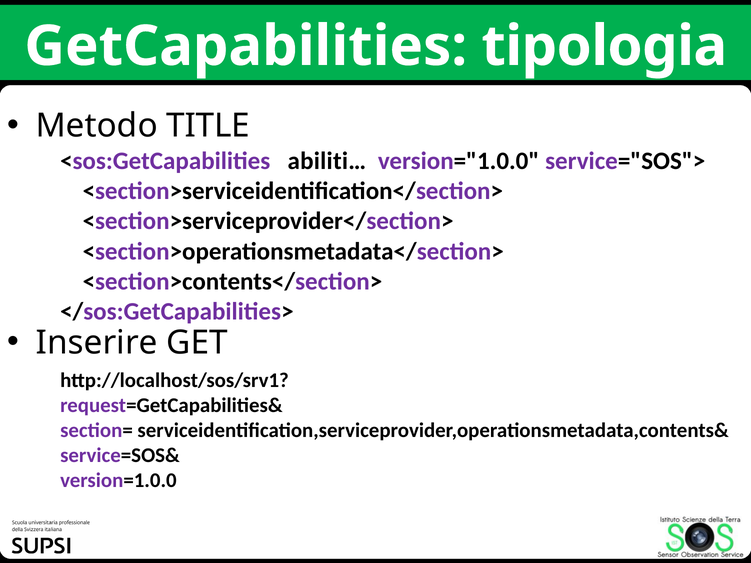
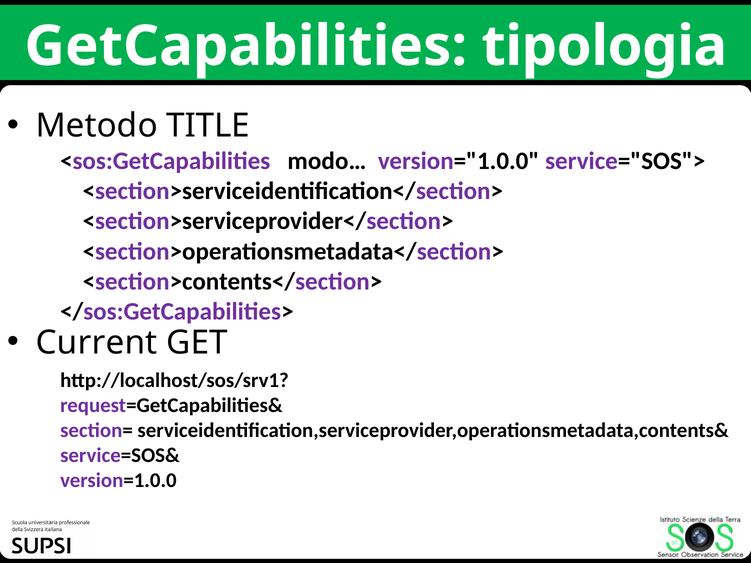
abiliti…: abiliti… -> modo… (327, 161)
Inserire: Inserire -> Current (97, 343)
